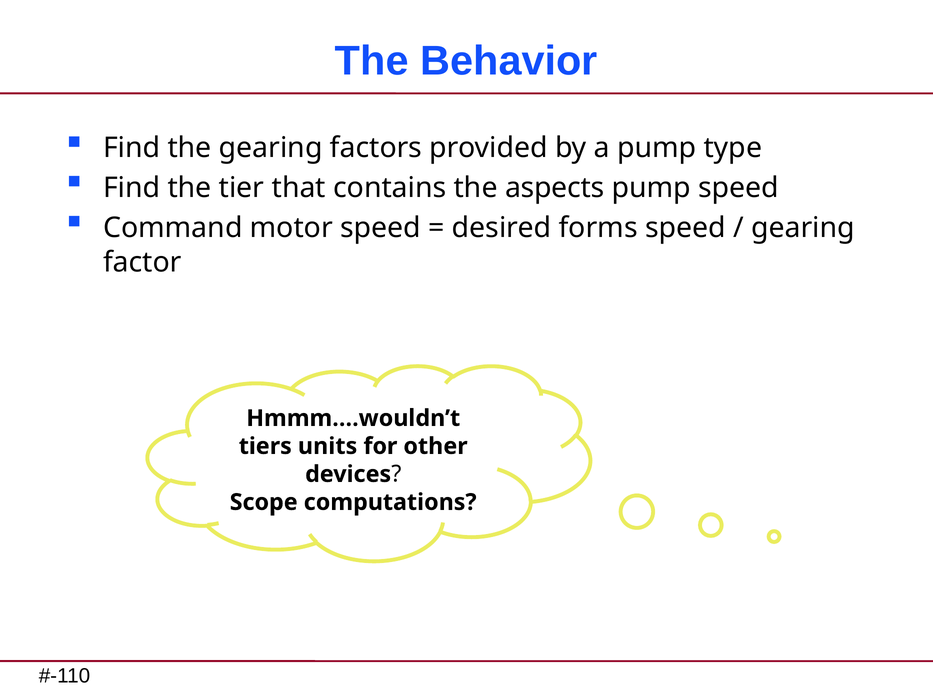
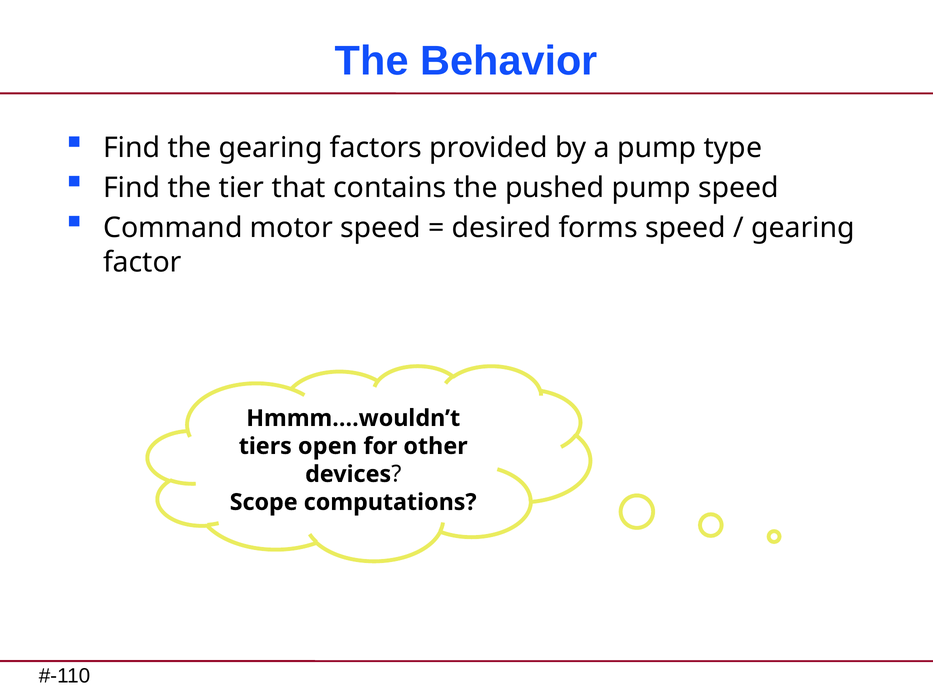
aspects: aspects -> pushed (555, 188)
units: units -> open (328, 446)
